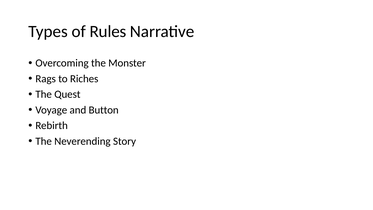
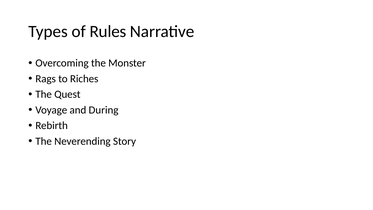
Button: Button -> During (104, 110)
